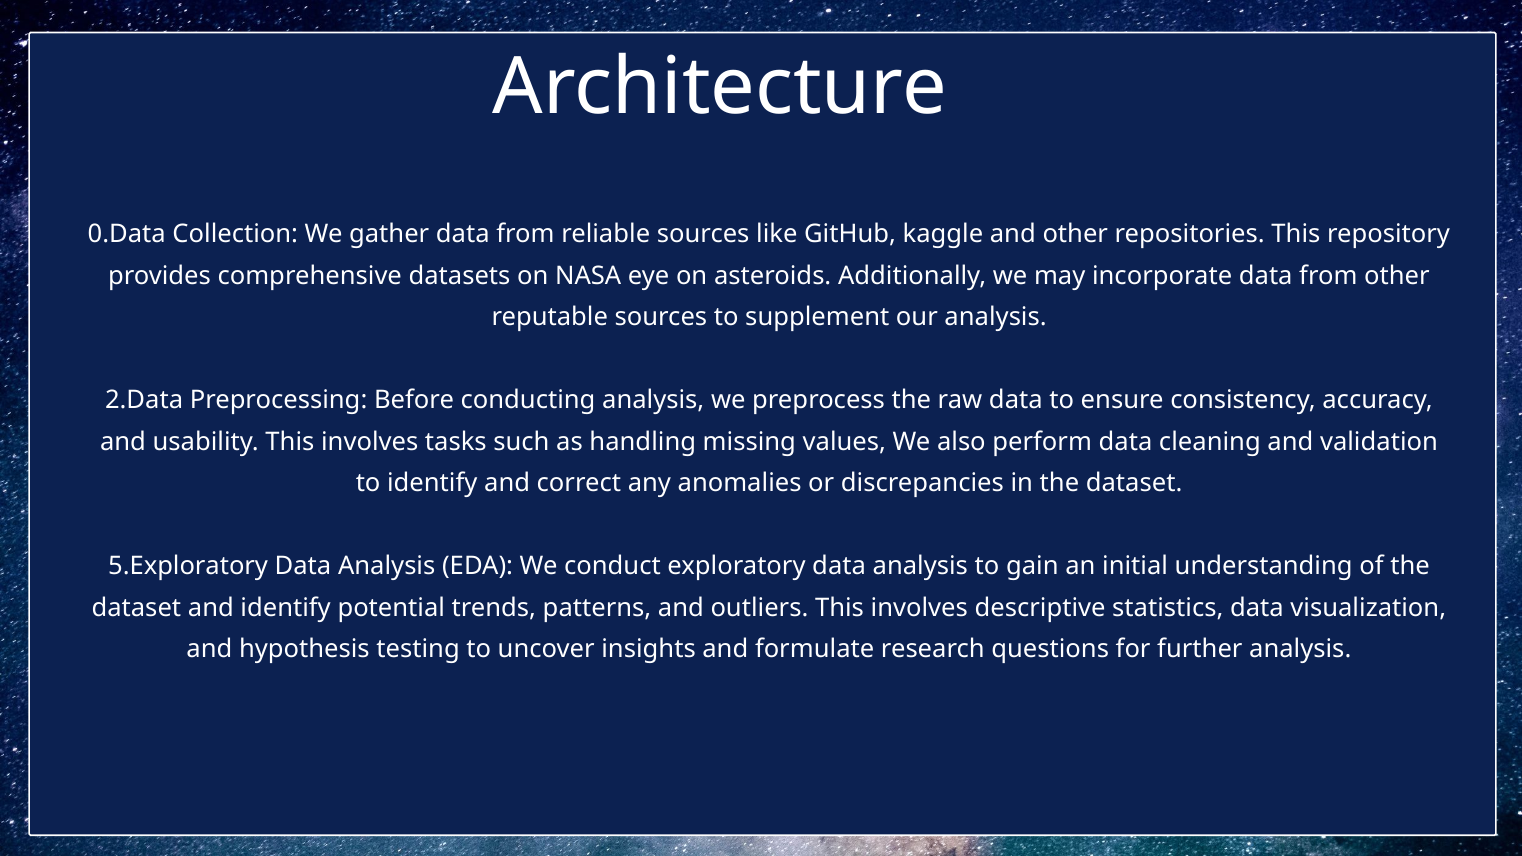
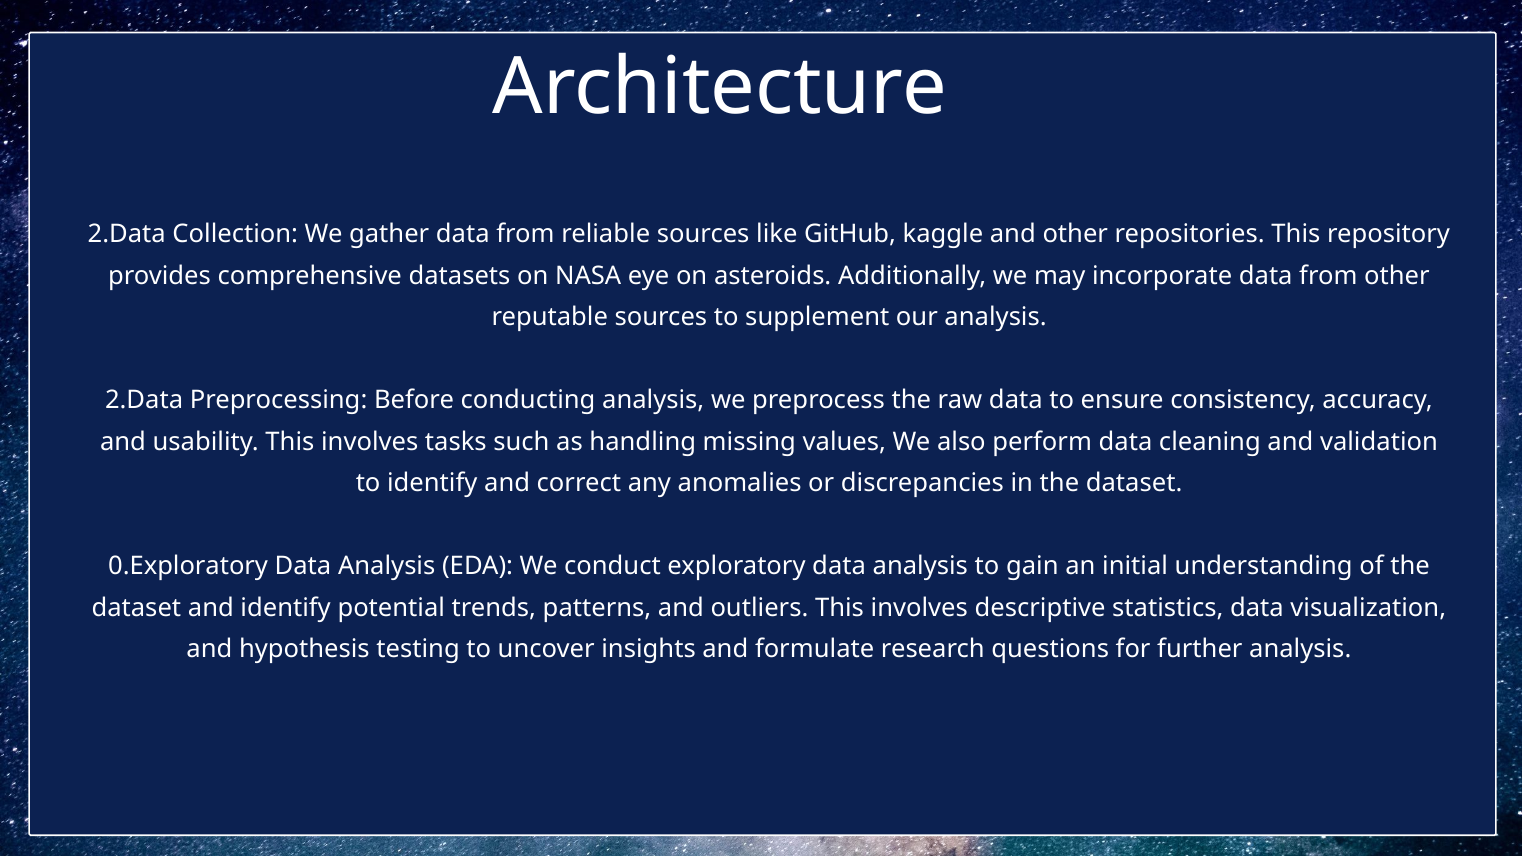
0.Data: 0.Data -> 2.Data (127, 234)
5.Exploratory: 5.Exploratory -> 0.Exploratory (188, 567)
